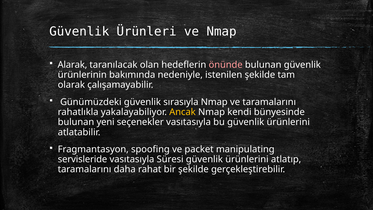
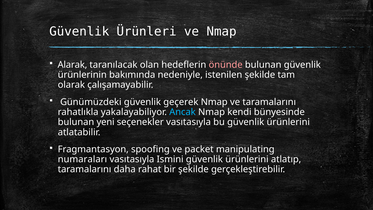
sırasıyla: sırasıyla -> geçerek (181, 102)
Ancak colour: yellow -> light blue (183, 112)
servisleride: servisleride -> numaraları (82, 159)
Süresi: Süresi -> Ismini (170, 159)
